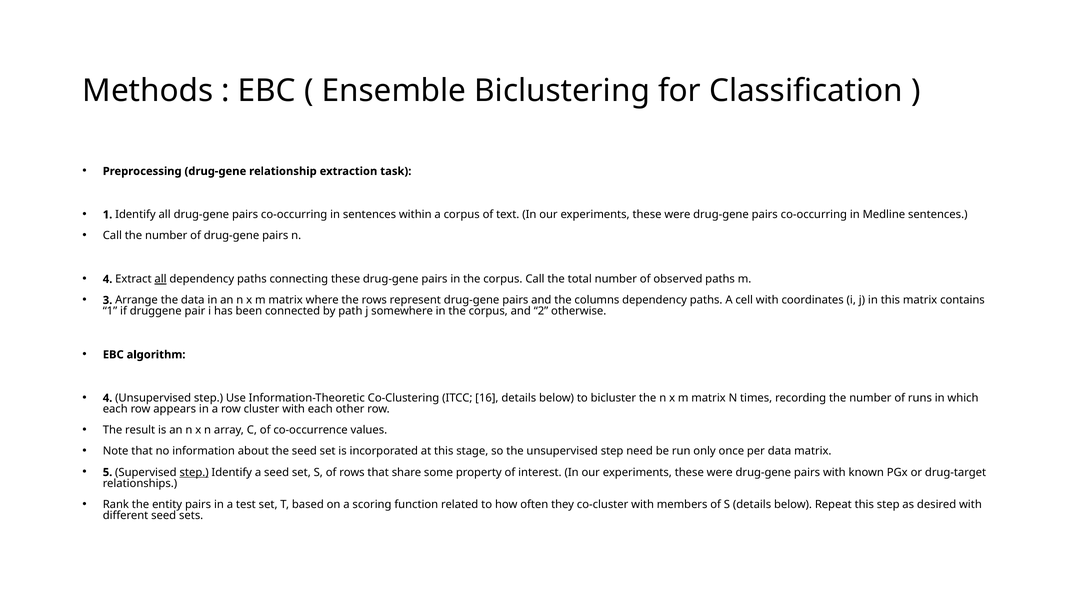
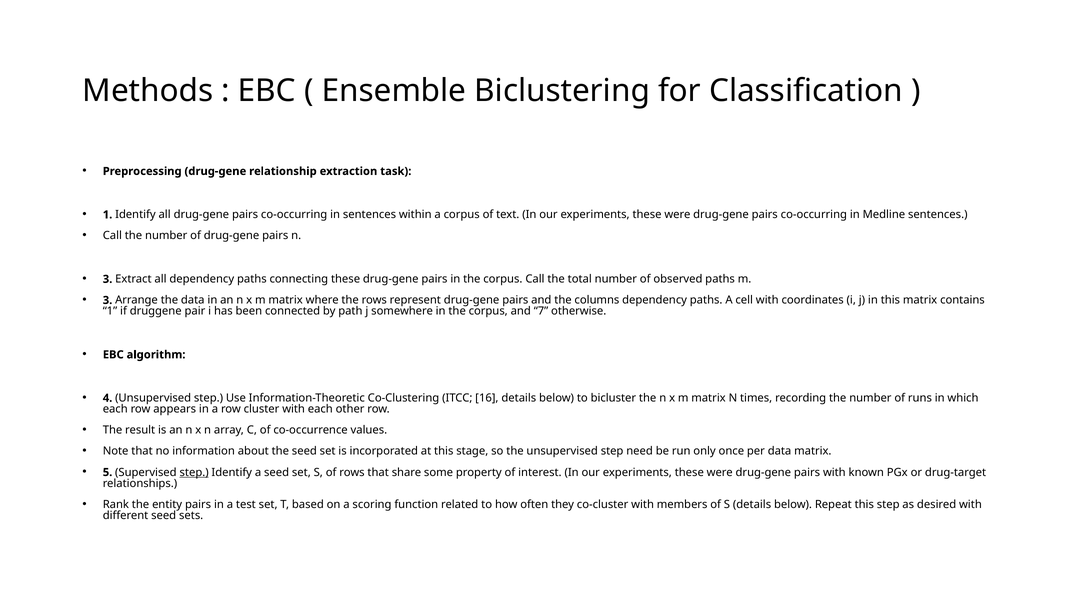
4: 4 -> 3 (108, 279)
all underline: present -> none (160, 279)
2: 2 -> 7 (541, 311)
